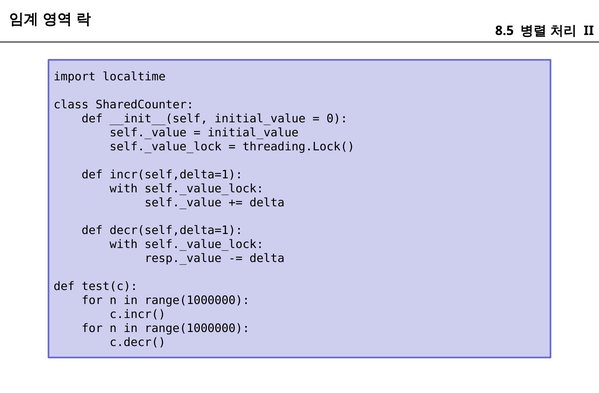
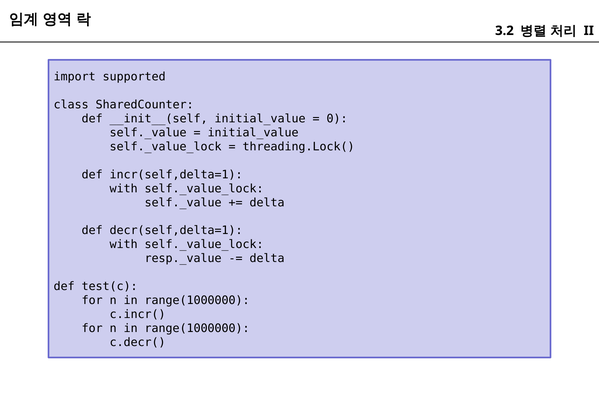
8.5: 8.5 -> 3.2 (504, 31)
localtime: localtime -> supported (134, 77)
